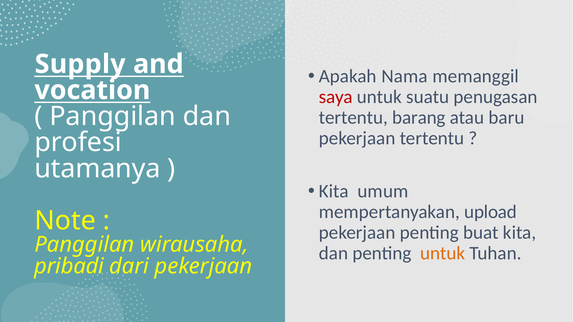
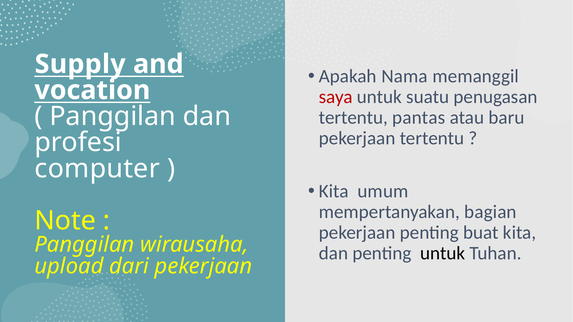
barang: barang -> pantas (419, 118)
utamanya: utamanya -> computer (97, 169)
upload: upload -> bagian (490, 212)
untuk colour: orange -> black (443, 253)
pribadi: pribadi -> upload (69, 266)
